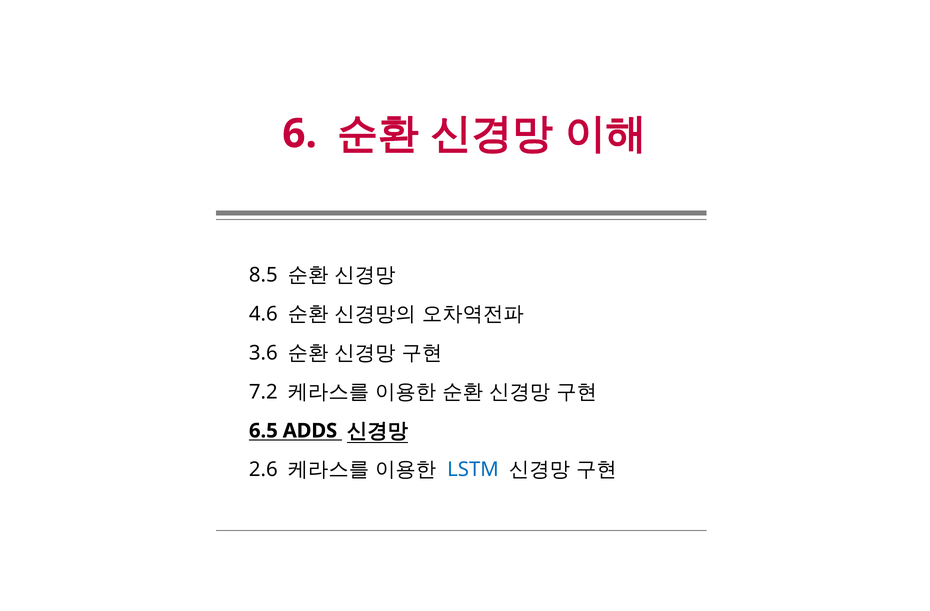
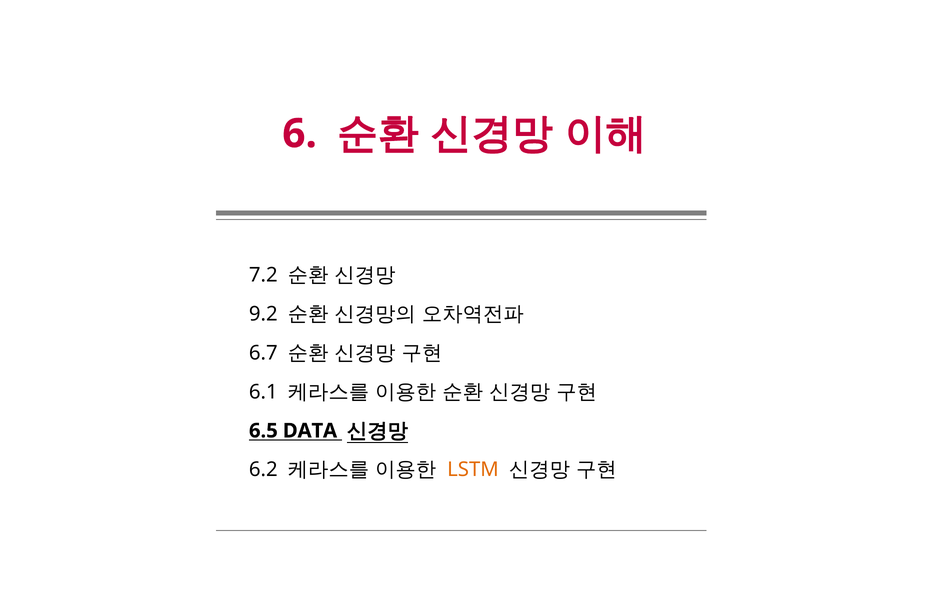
8.5: 8.5 -> 7.2 (263, 275)
4.6: 4.6 -> 9.2 (263, 314)
3.6: 3.6 -> 6.7 (263, 353)
7.2: 7.2 -> 6.1 (263, 392)
ADDS: ADDS -> DATA (310, 431)
2.6: 2.6 -> 6.2 (263, 470)
LSTM colour: blue -> orange (473, 470)
